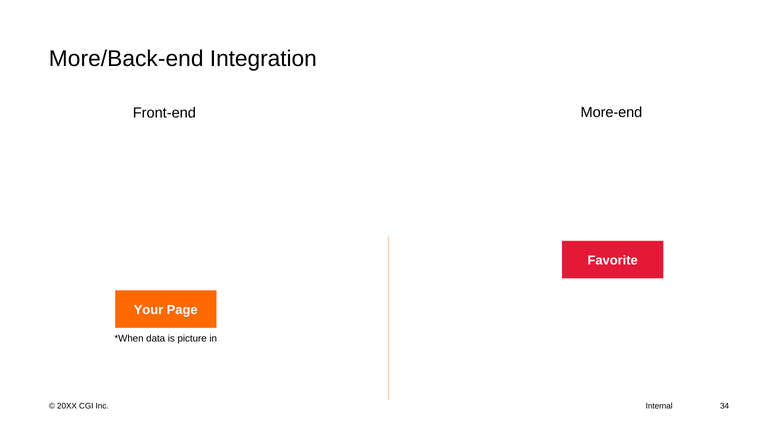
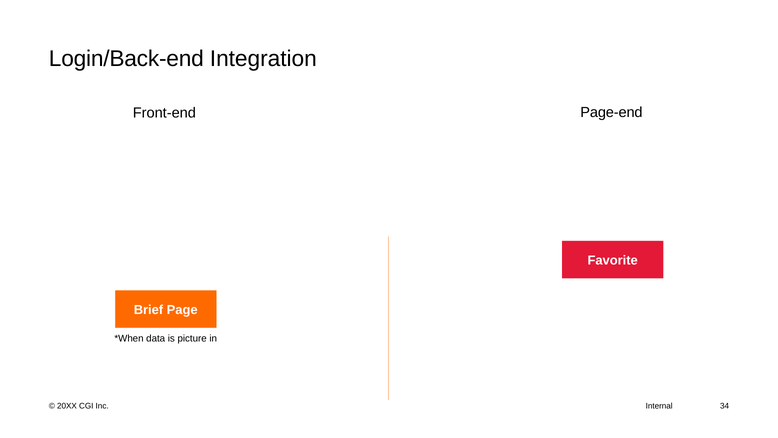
More/Back-end: More/Back-end -> Login/Back-end (126, 59)
More-end: More-end -> Page-end (611, 112)
Your: Your -> Brief (148, 310)
